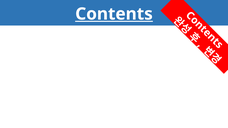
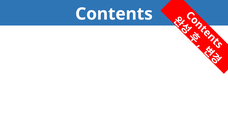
Contents underline: present -> none (114, 14)
